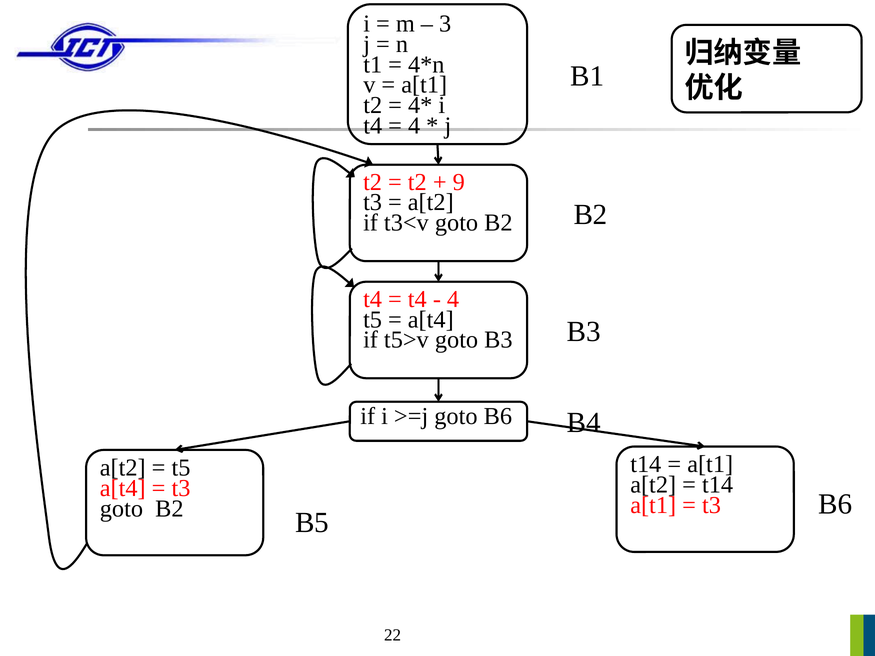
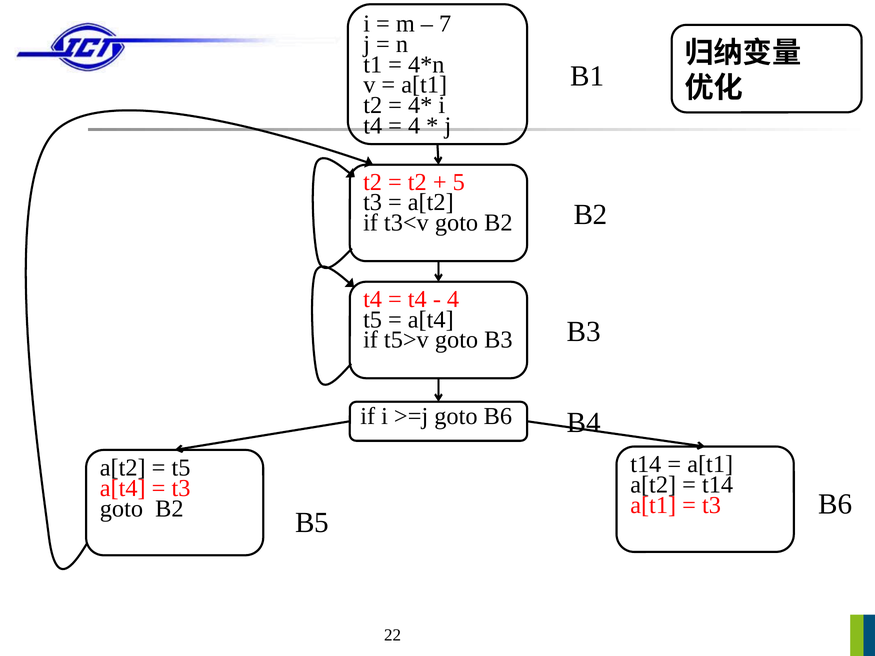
3: 3 -> 7 (445, 24)
9: 9 -> 5 (459, 182)
